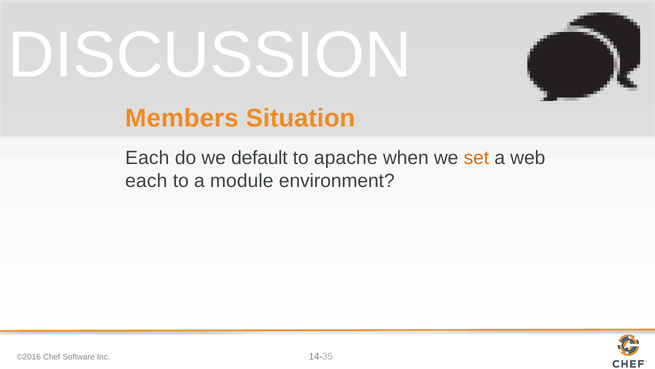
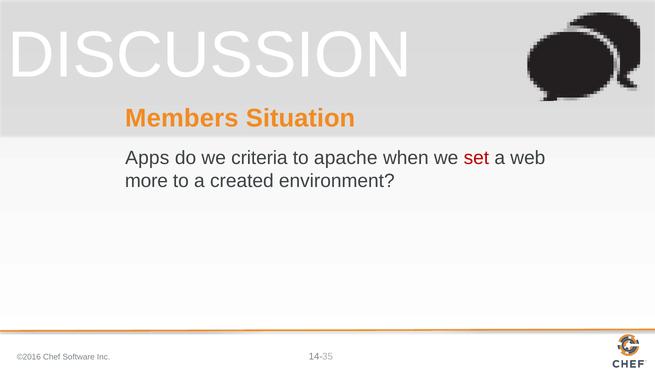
Each: Each -> Apps (147, 158)
default: default -> criteria (259, 158)
set colour: orange -> red (476, 158)
each: each -> more (146, 181)
module: module -> created (242, 181)
